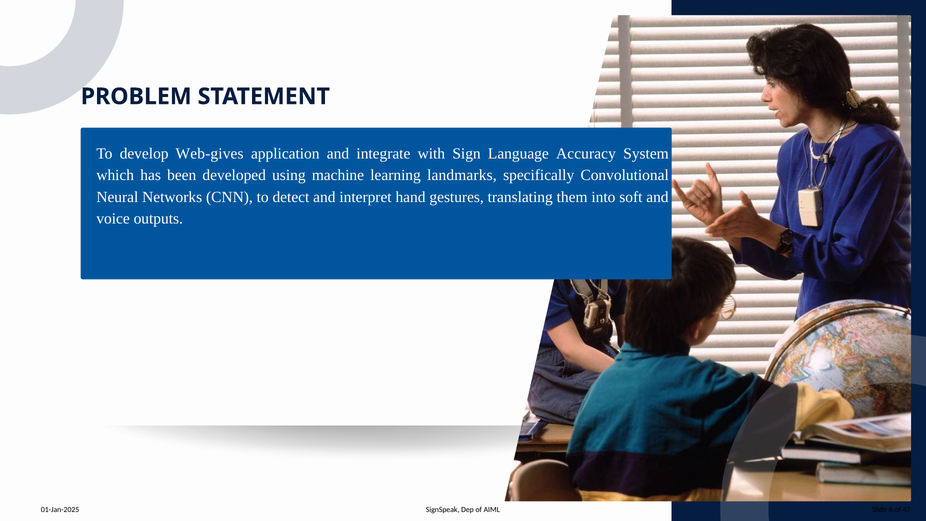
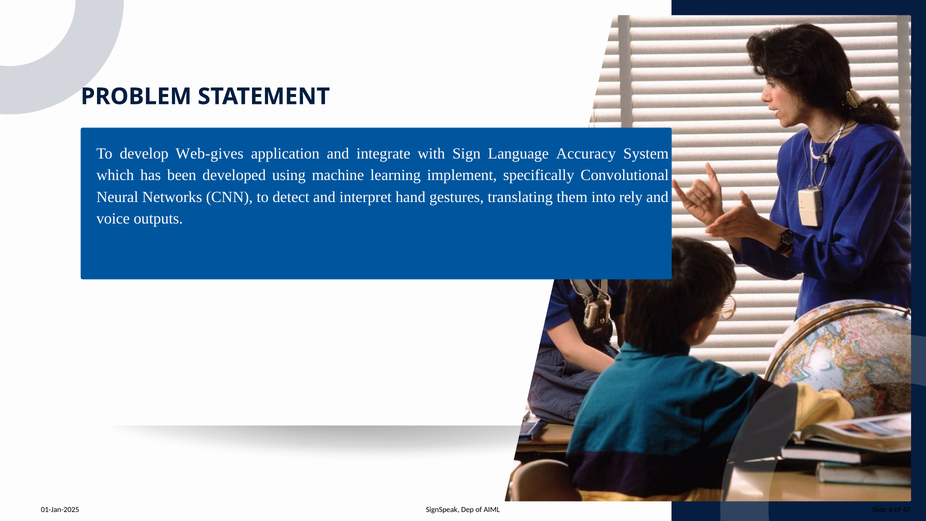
landmarks: landmarks -> implement (462, 175)
soft: soft -> rely (631, 197)
